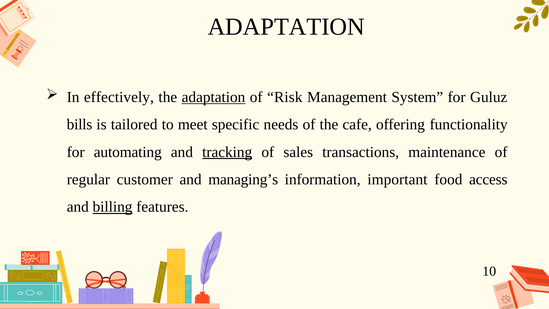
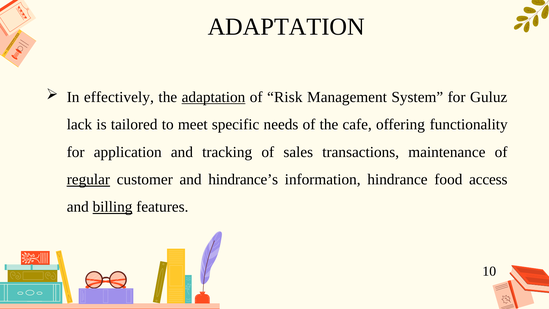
bills: bills -> lack (79, 124)
automating: automating -> application (128, 152)
tracking underline: present -> none (227, 152)
regular underline: none -> present (88, 179)
managing’s: managing’s -> hindrance’s (243, 179)
important: important -> hindrance (397, 179)
